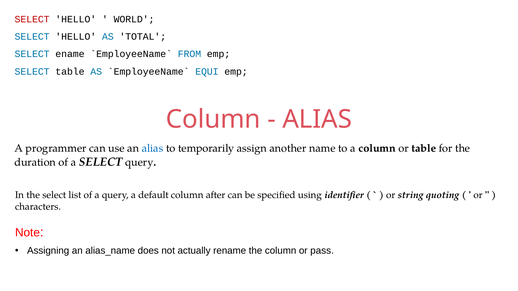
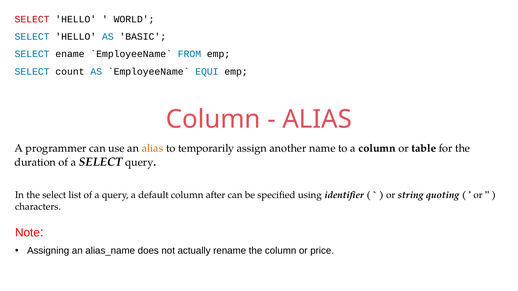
TOTAL: TOTAL -> BASIC (143, 37)
SELECT table: table -> count (70, 72)
alias colour: blue -> orange (153, 148)
pass: pass -> price (322, 251)
